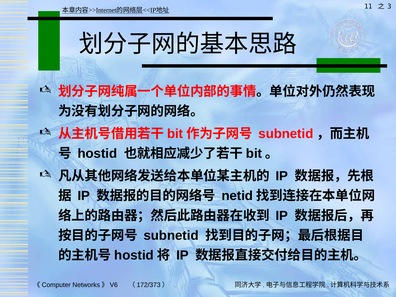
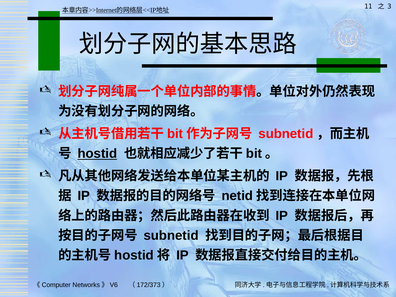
hostid underline: none -> present (97, 154)
